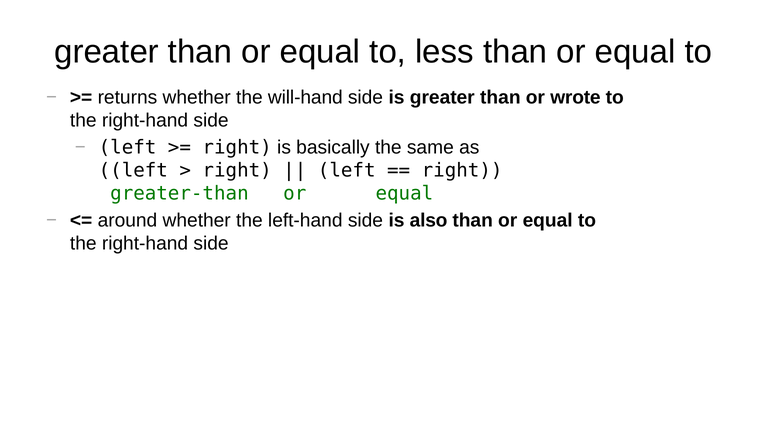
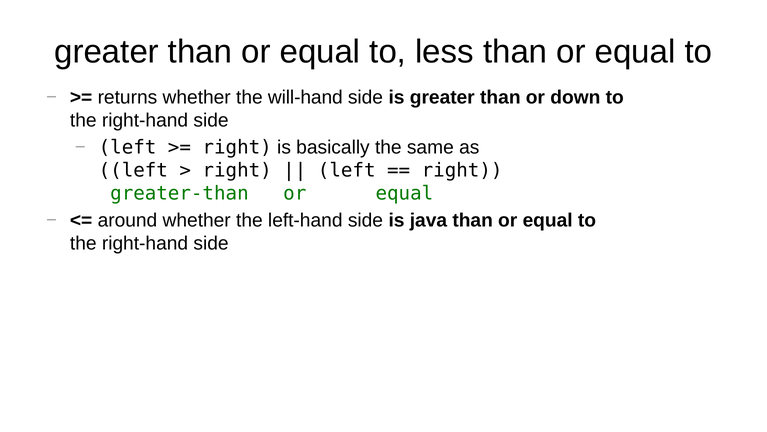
wrote: wrote -> down (575, 97)
also: also -> java (428, 220)
